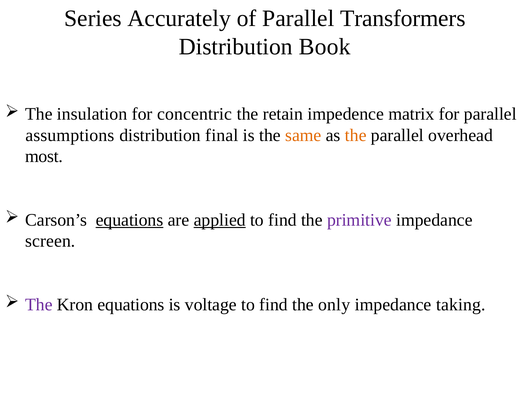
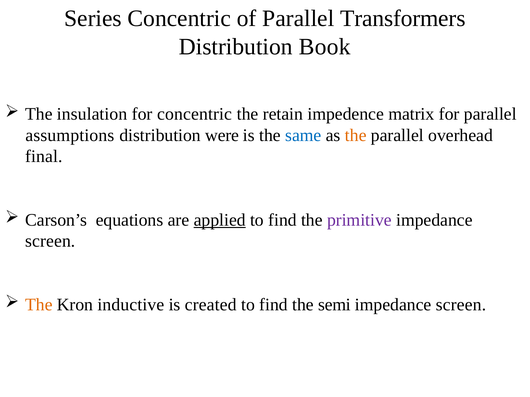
Series Accurately: Accurately -> Concentric (179, 18)
final: final -> were (222, 135)
same colour: orange -> blue (303, 135)
most: most -> final (44, 157)
equations underline: present -> none (130, 220)
The colour: purple -> orange (39, 305)
Kron equations: equations -> inductive (131, 305)
voltage: voltage -> created (211, 305)
only: only -> semi (334, 305)
taking: taking -> screen (461, 305)
